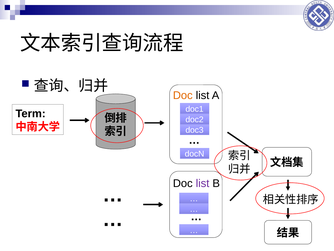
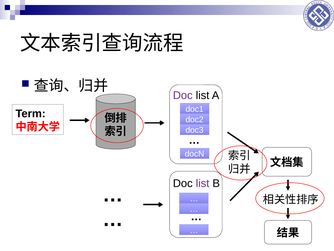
Doc colour: orange -> purple (183, 95)
